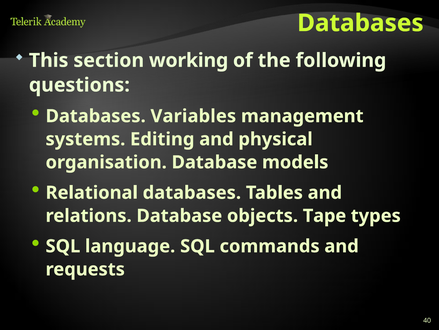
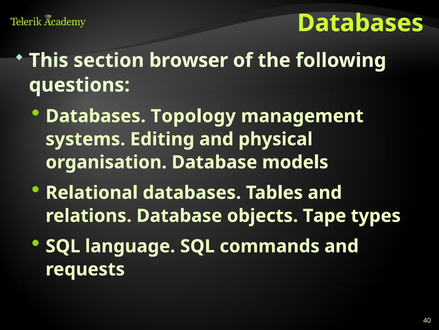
working: working -> browser (189, 60)
Variables: Variables -> Topology (193, 116)
